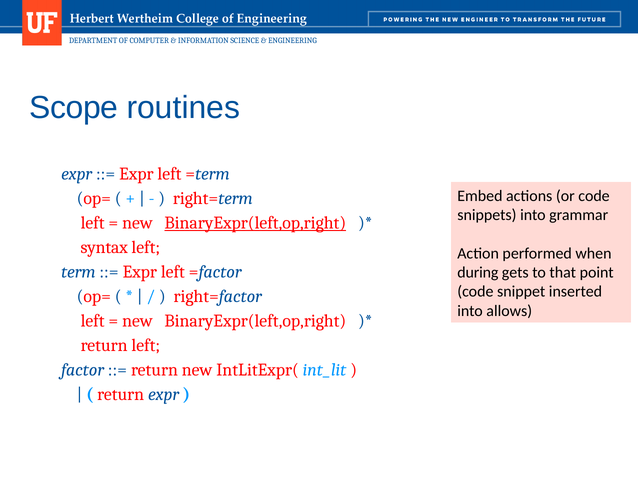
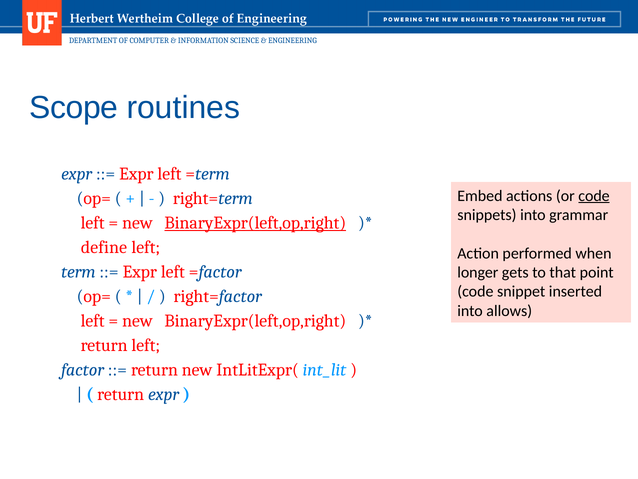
code underline: none -> present (594, 196)
syntax: syntax -> define (104, 247)
during: during -> longer (478, 272)
